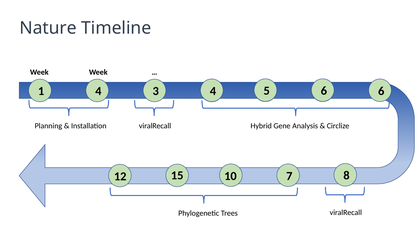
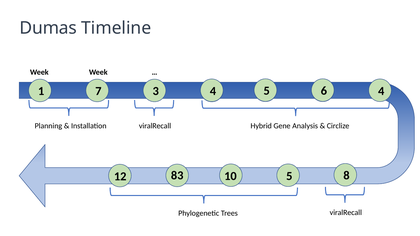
Nature: Nature -> Dumas (48, 28)
1 4: 4 -> 7 (98, 91)
6: 6 -> 4 (381, 91)
15: 15 -> 83 (177, 176)
10 7: 7 -> 5 (289, 176)
